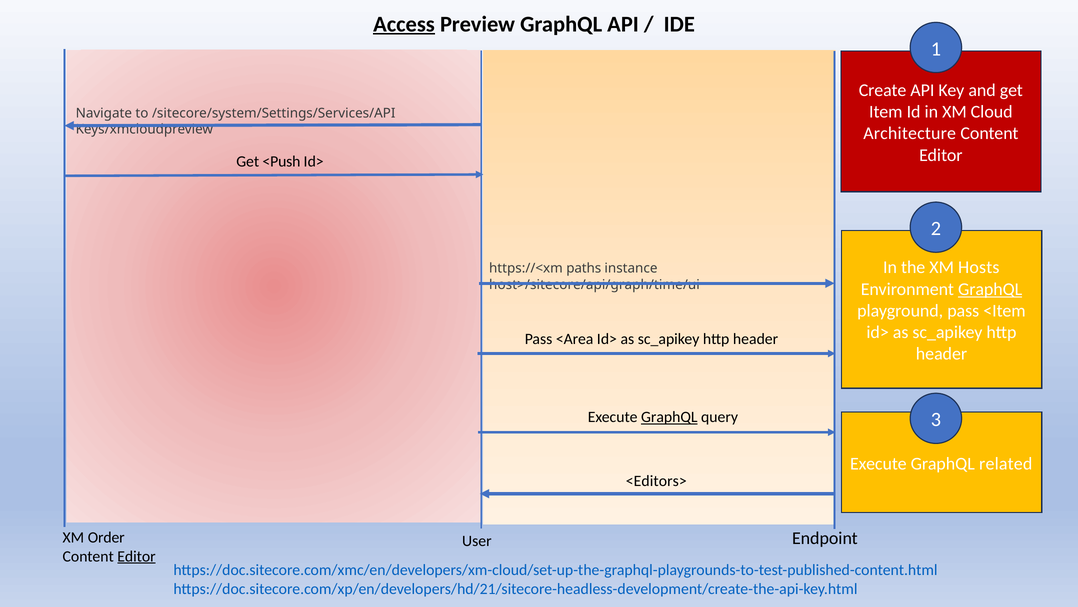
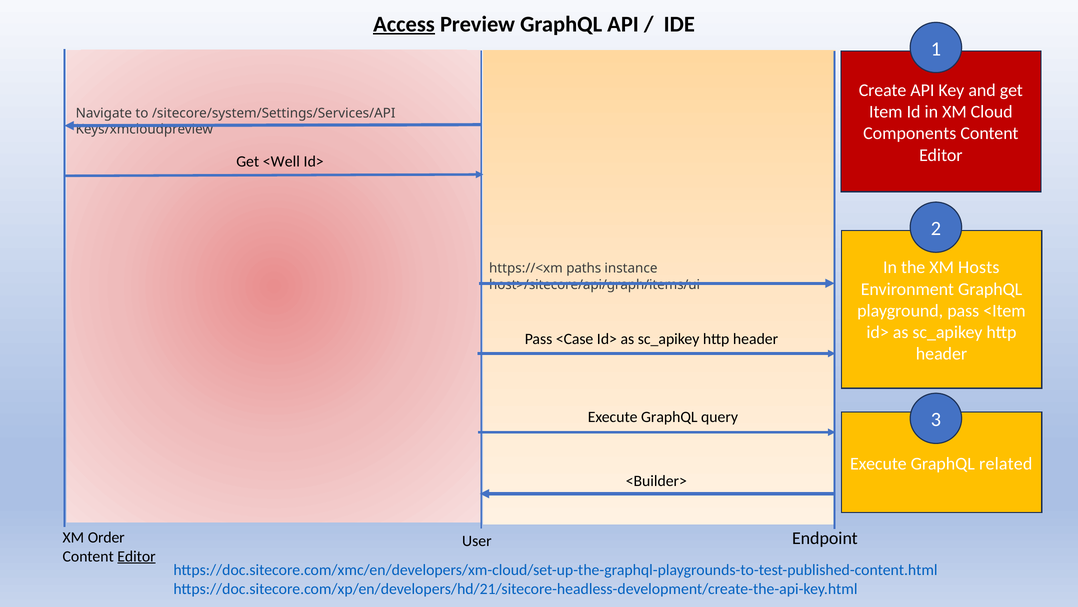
Architecture: Architecture -> Components (910, 133)
<Push: <Push -> <Well (281, 162)
host>/sitecore/api/graph/time/ui: host>/sitecore/api/graph/time/ui -> host>/sitecore/api/graph/items/ui (595, 284)
GraphQL underline: present -> none (990, 289)
<Area: <Area -> <Case (575, 338)
GraphQL underline: present -> none (669, 417)
<Editors>: <Editors> -> <Builder> (656, 481)
